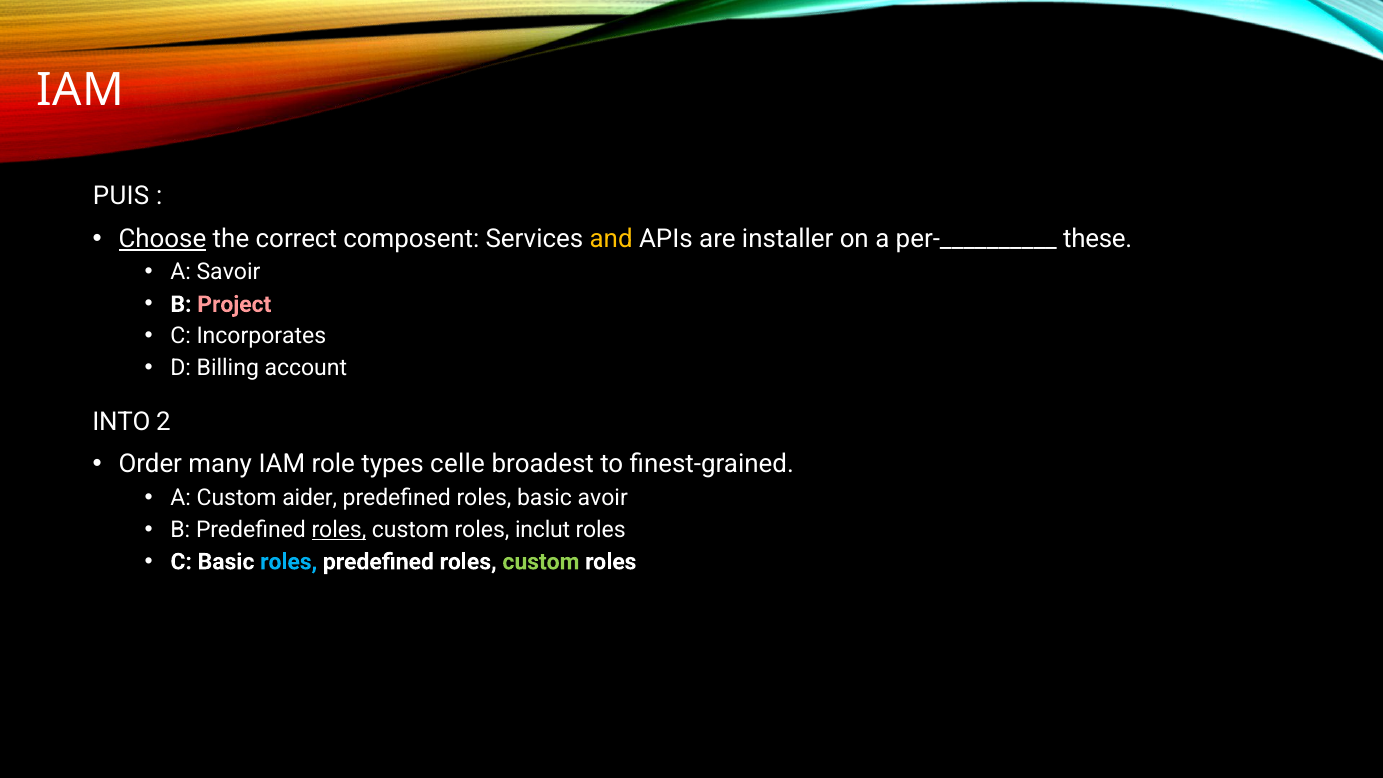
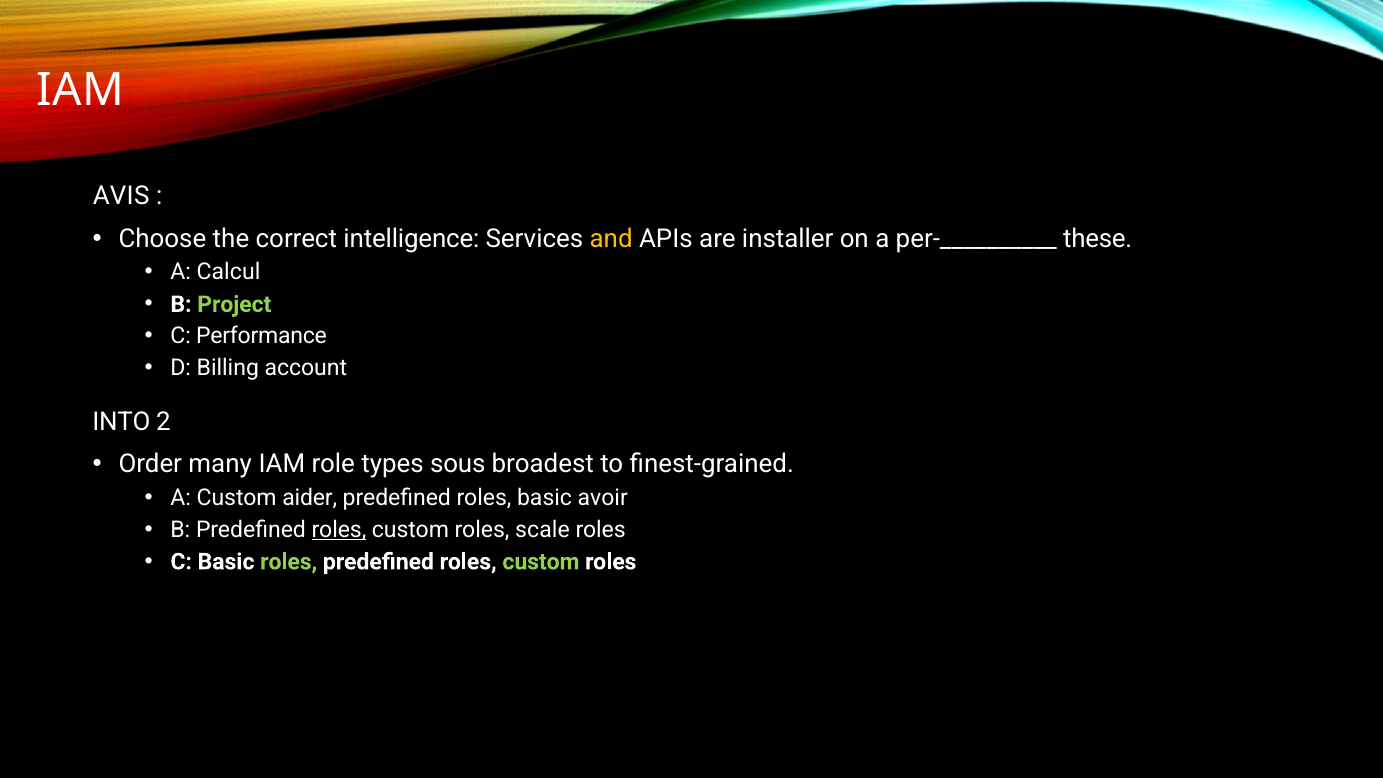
PUIS: PUIS -> AVIS (121, 196)
Choose underline: present -> none (162, 239)
composent: composent -> intelligence (411, 239)
Savoir: Savoir -> Calcul (228, 272)
Project colour: pink -> light green (234, 304)
Incorporates: Incorporates -> Performance (261, 336)
celle: celle -> sous (458, 464)
inclut: inclut -> scale (542, 530)
roles colour: light blue -> light green (289, 562)
